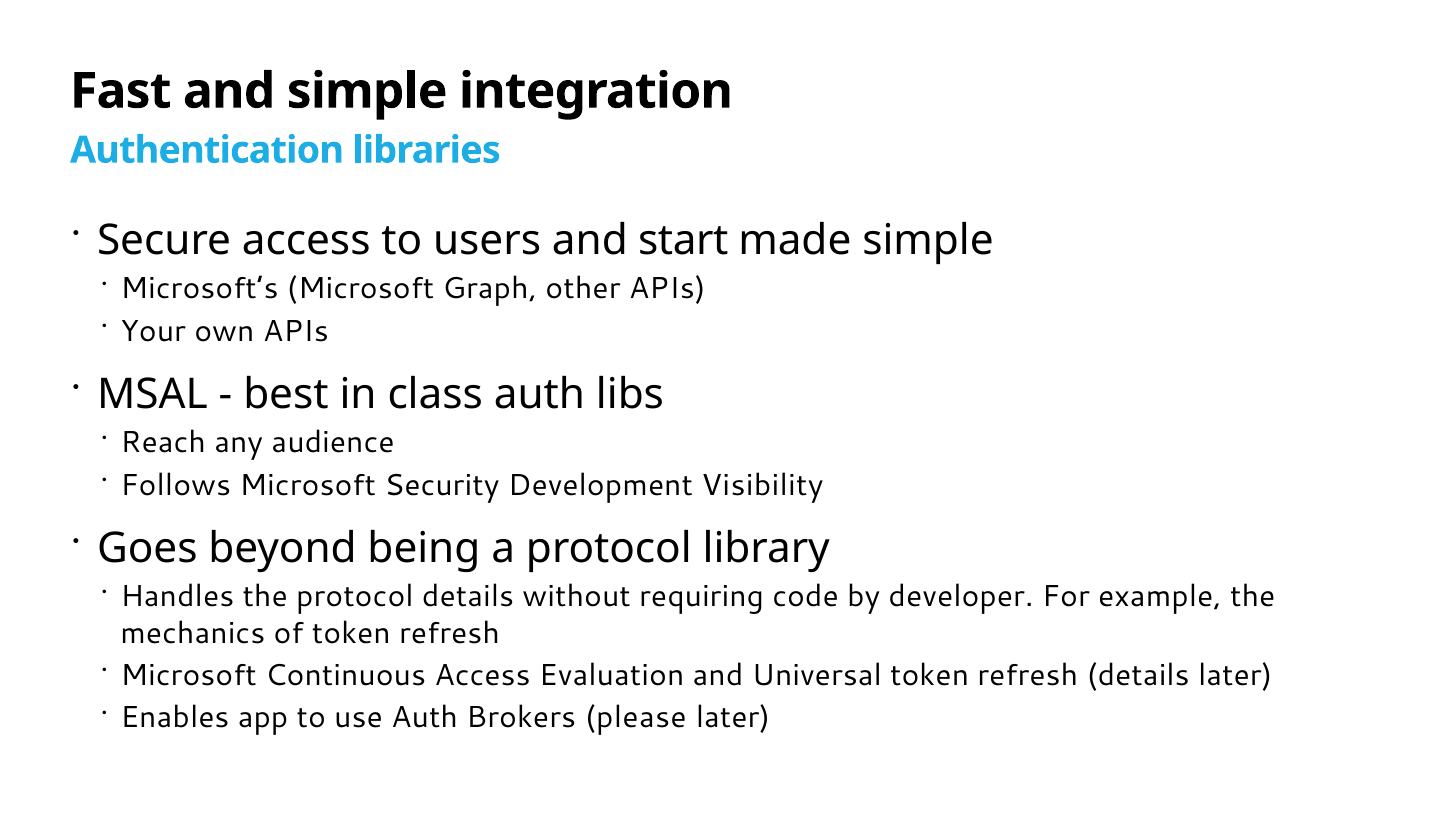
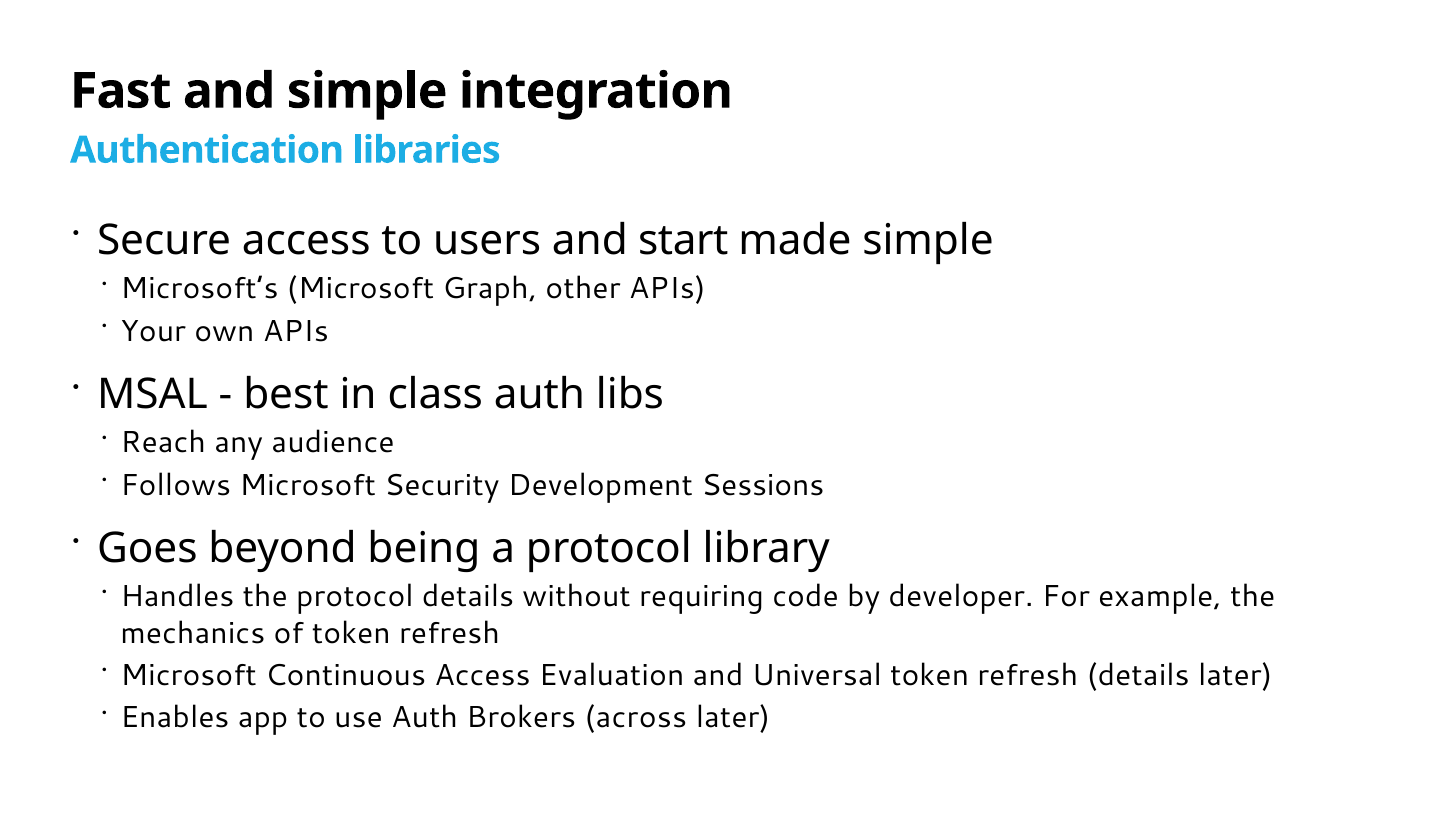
Visibility: Visibility -> Sessions (763, 485)
please: please -> across (636, 718)
